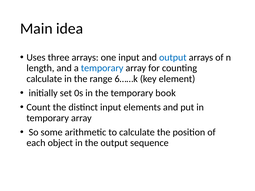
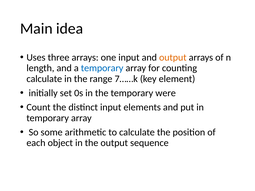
output colour: blue -> orange (173, 57)
6……k: 6……k -> 7……k (126, 79)
book: book -> were (166, 93)
